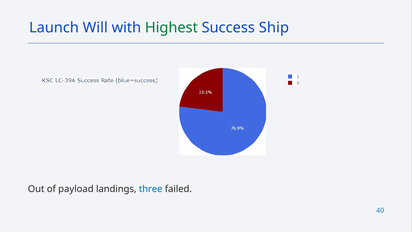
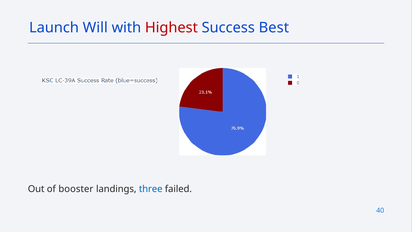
Highest colour: green -> red (171, 28)
Ship: Ship -> Best (274, 28)
payload: payload -> booster (76, 189)
